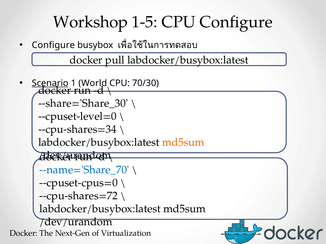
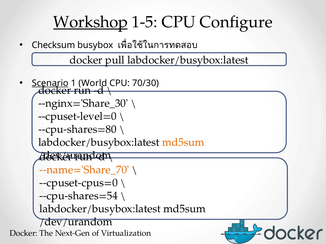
Workshop underline: none -> present (91, 22)
Configure: Configure -> Checksum (53, 45)
--share='Share_30: --share='Share_30 -> --nginx='Share_30 (83, 103)
--cpu-shares=34: --cpu-shares=34 -> --cpu-shares=80 (77, 130)
--name='Share_70 colour: blue -> orange (84, 170)
--cpu-shares=72: --cpu-shares=72 -> --cpu-shares=54 (79, 196)
